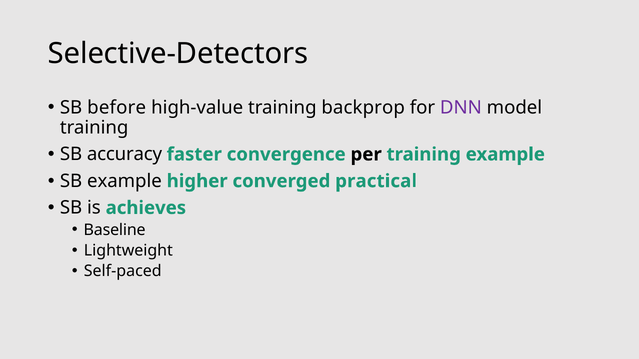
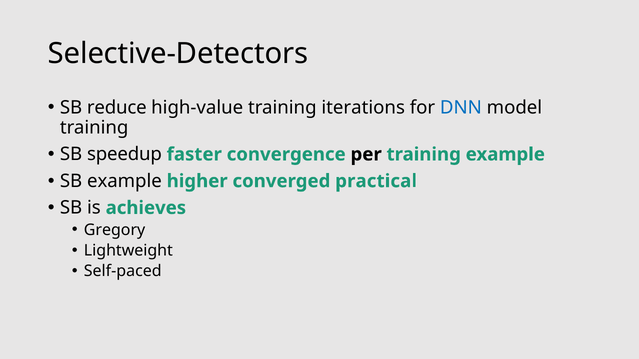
before: before -> reduce (117, 108)
backprop: backprop -> iterations (363, 108)
DNN colour: purple -> blue (461, 108)
accuracy: accuracy -> speedup (124, 155)
Baseline: Baseline -> Gregory (115, 230)
